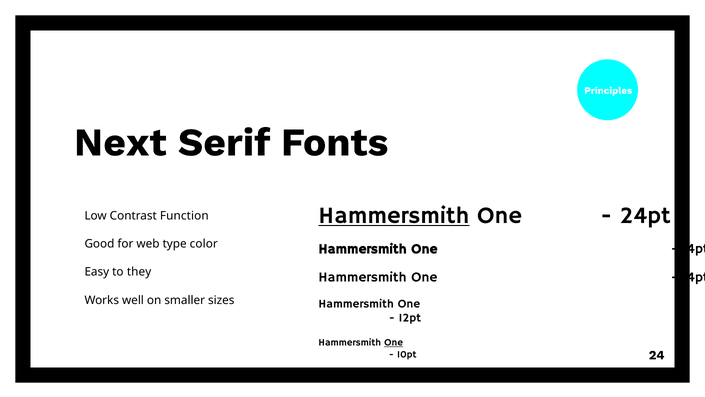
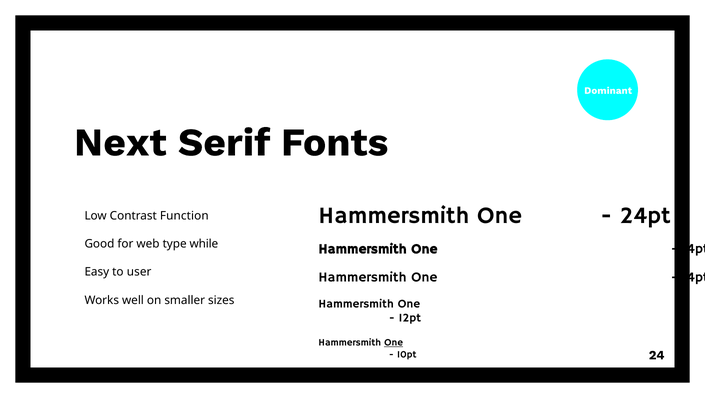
Principles: Principles -> Dominant (608, 90)
Hammersmith underline: present -> none (394, 215)
color: color -> while (204, 244)
they: they -> user (139, 272)
